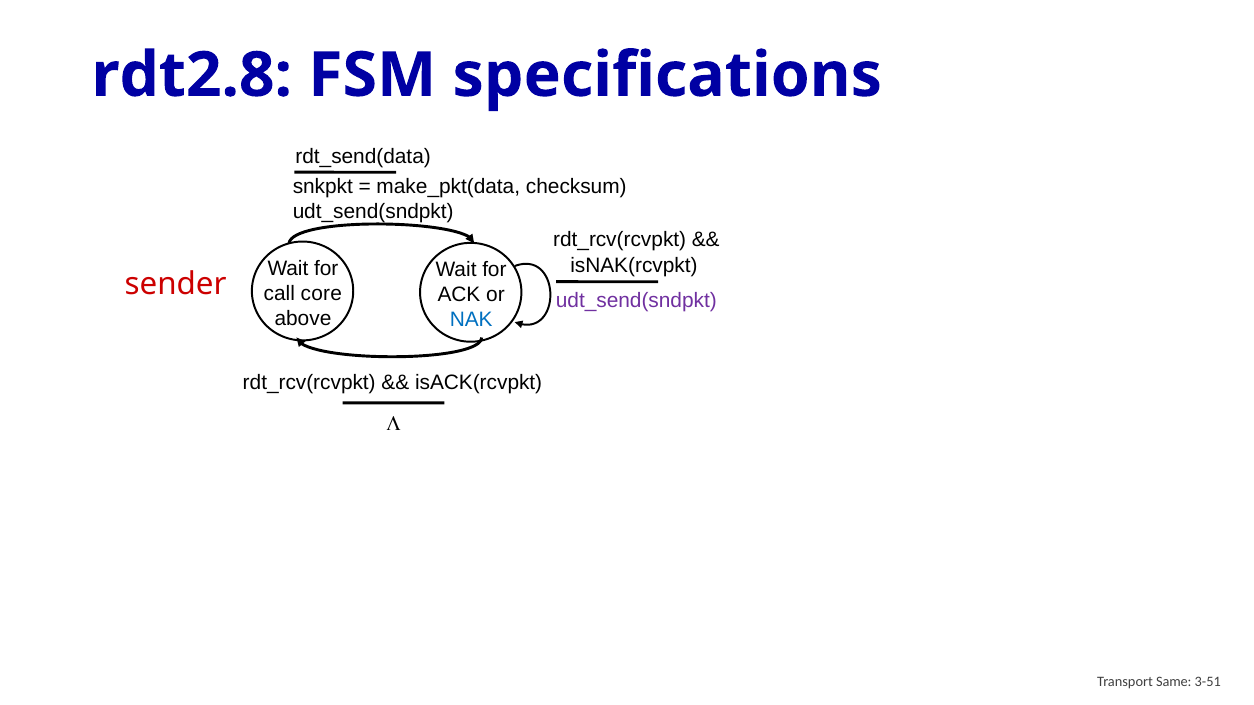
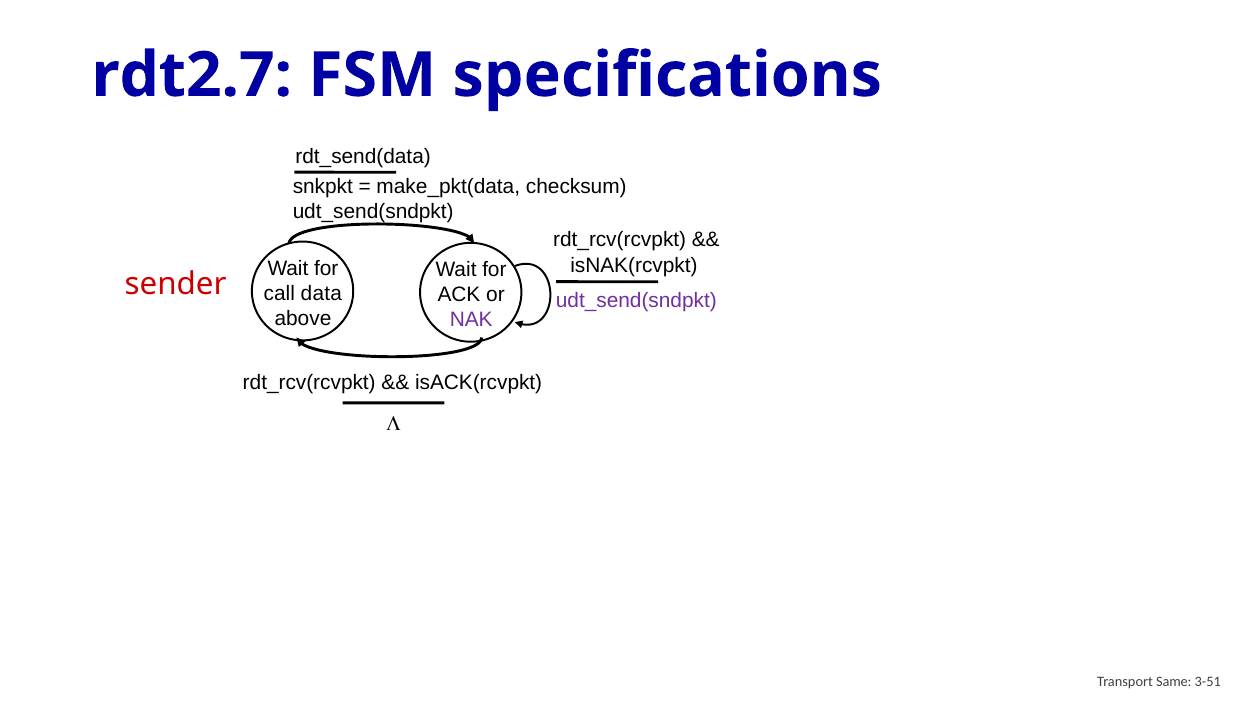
rdt2.8: rdt2.8 -> rdt2.7 (192, 75)
core: core -> data (321, 294)
NAK colour: blue -> purple (471, 319)
